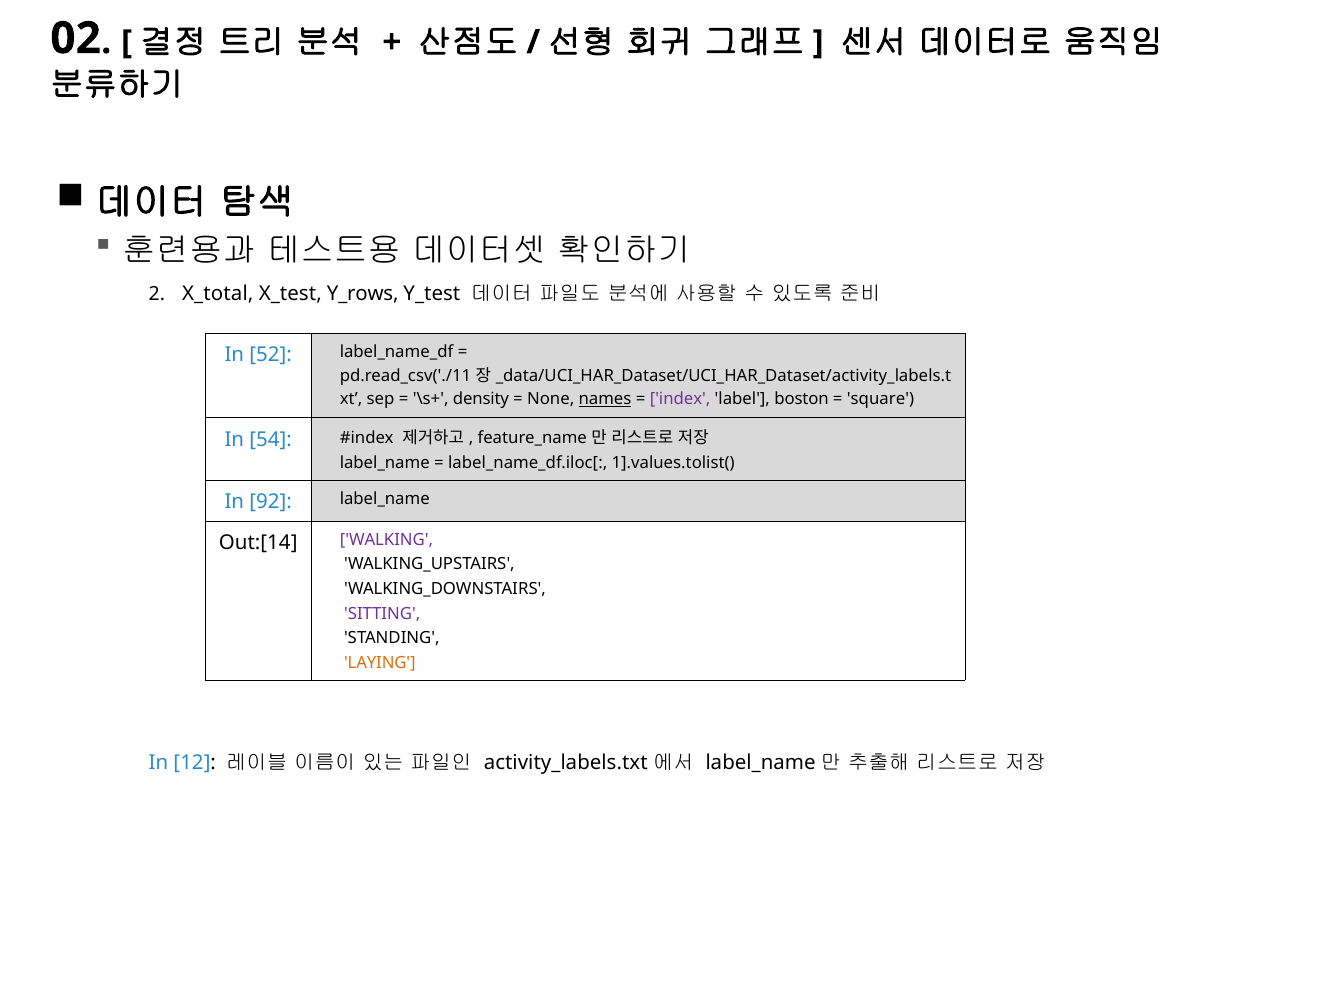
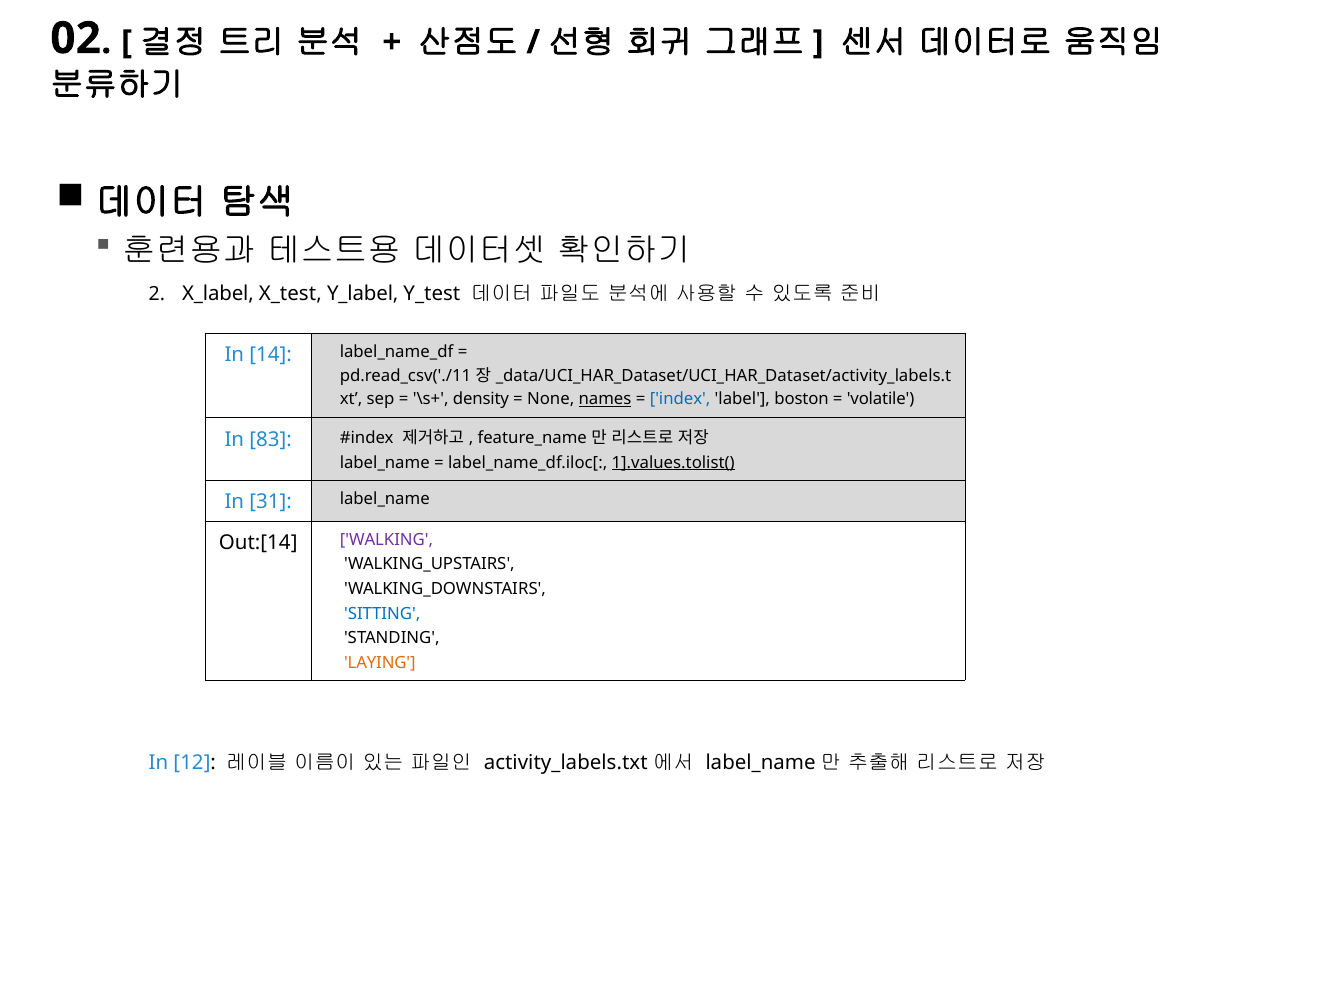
X_total: X_total -> X_label (218, 294)
Y_rows: Y_rows -> Y_label (363, 294)
52: 52 -> 14 (271, 355)
index colour: purple -> blue (680, 399)
square: square -> volatile (881, 399)
54: 54 -> 83 (271, 439)
1].values.tolist( underline: none -> present (673, 463)
92: 92 -> 31 (271, 502)
SITTING colour: purple -> blue (382, 614)
